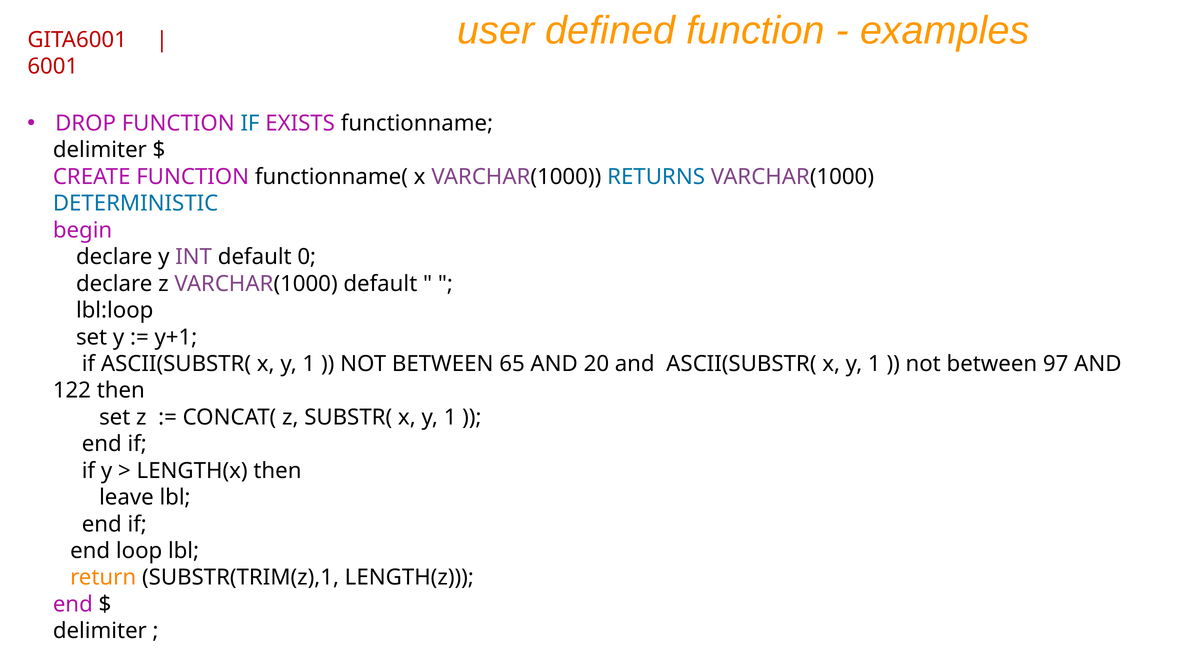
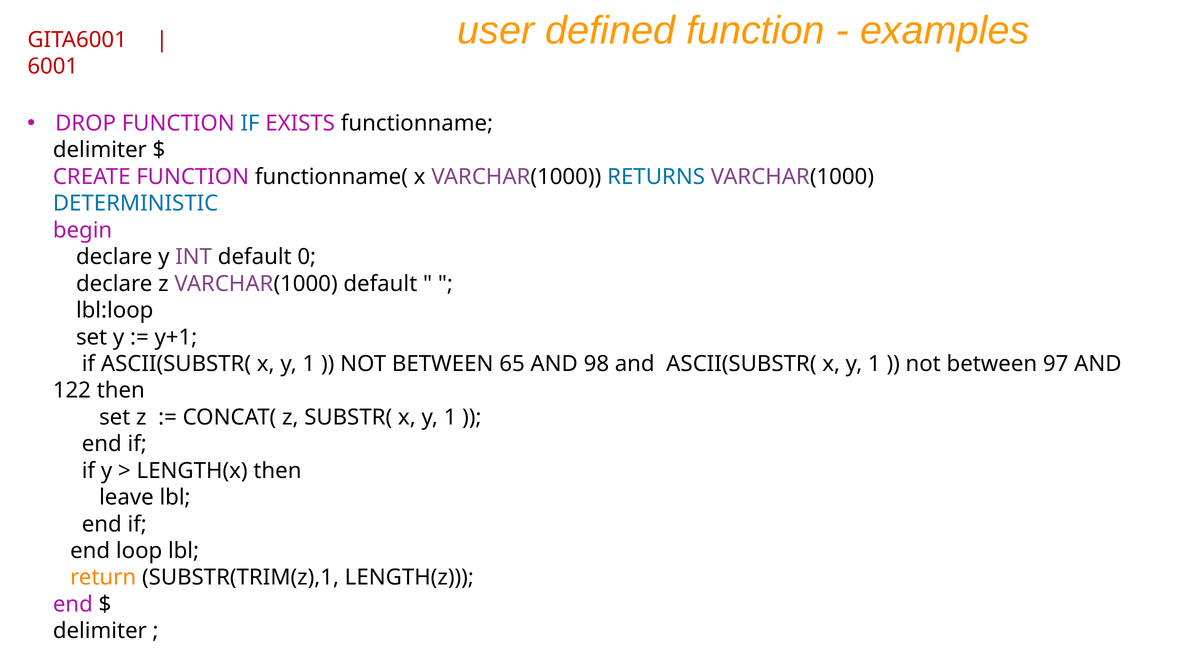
20: 20 -> 98 (596, 364)
